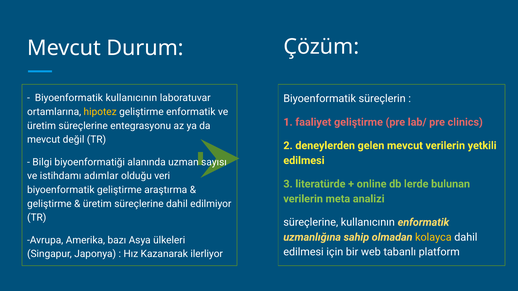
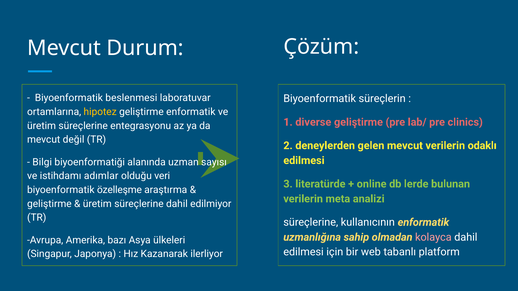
Biyoenformatik kullanıcının: kullanıcının -> beslenmesi (131, 98)
faaliyet: faaliyet -> diverse (313, 122)
yetkili: yetkili -> odaklı (482, 146)
biyoenformatik geliştirme: geliştirme -> özelleşme (119, 190)
kolayca colour: yellow -> pink (433, 237)
